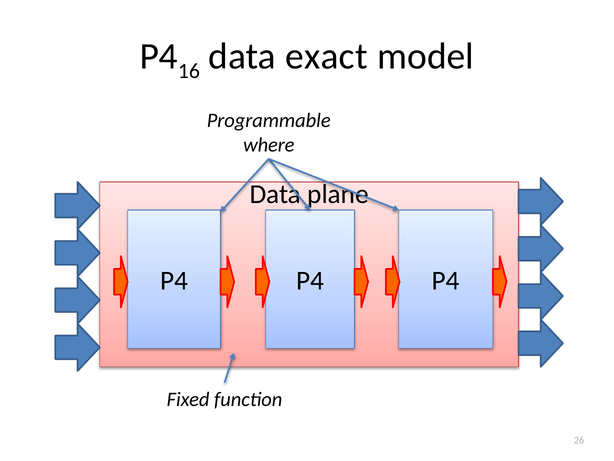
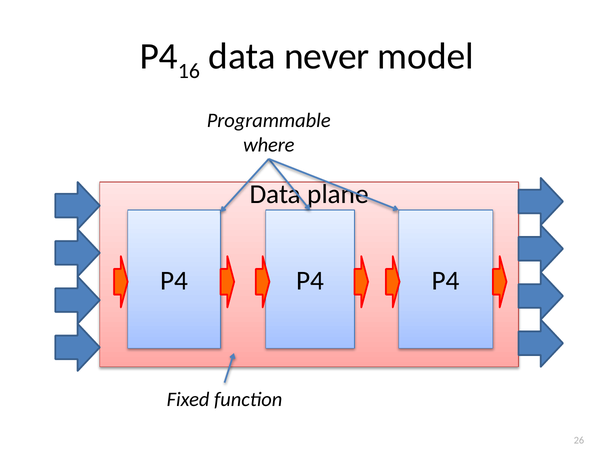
exact: exact -> never (327, 56)
